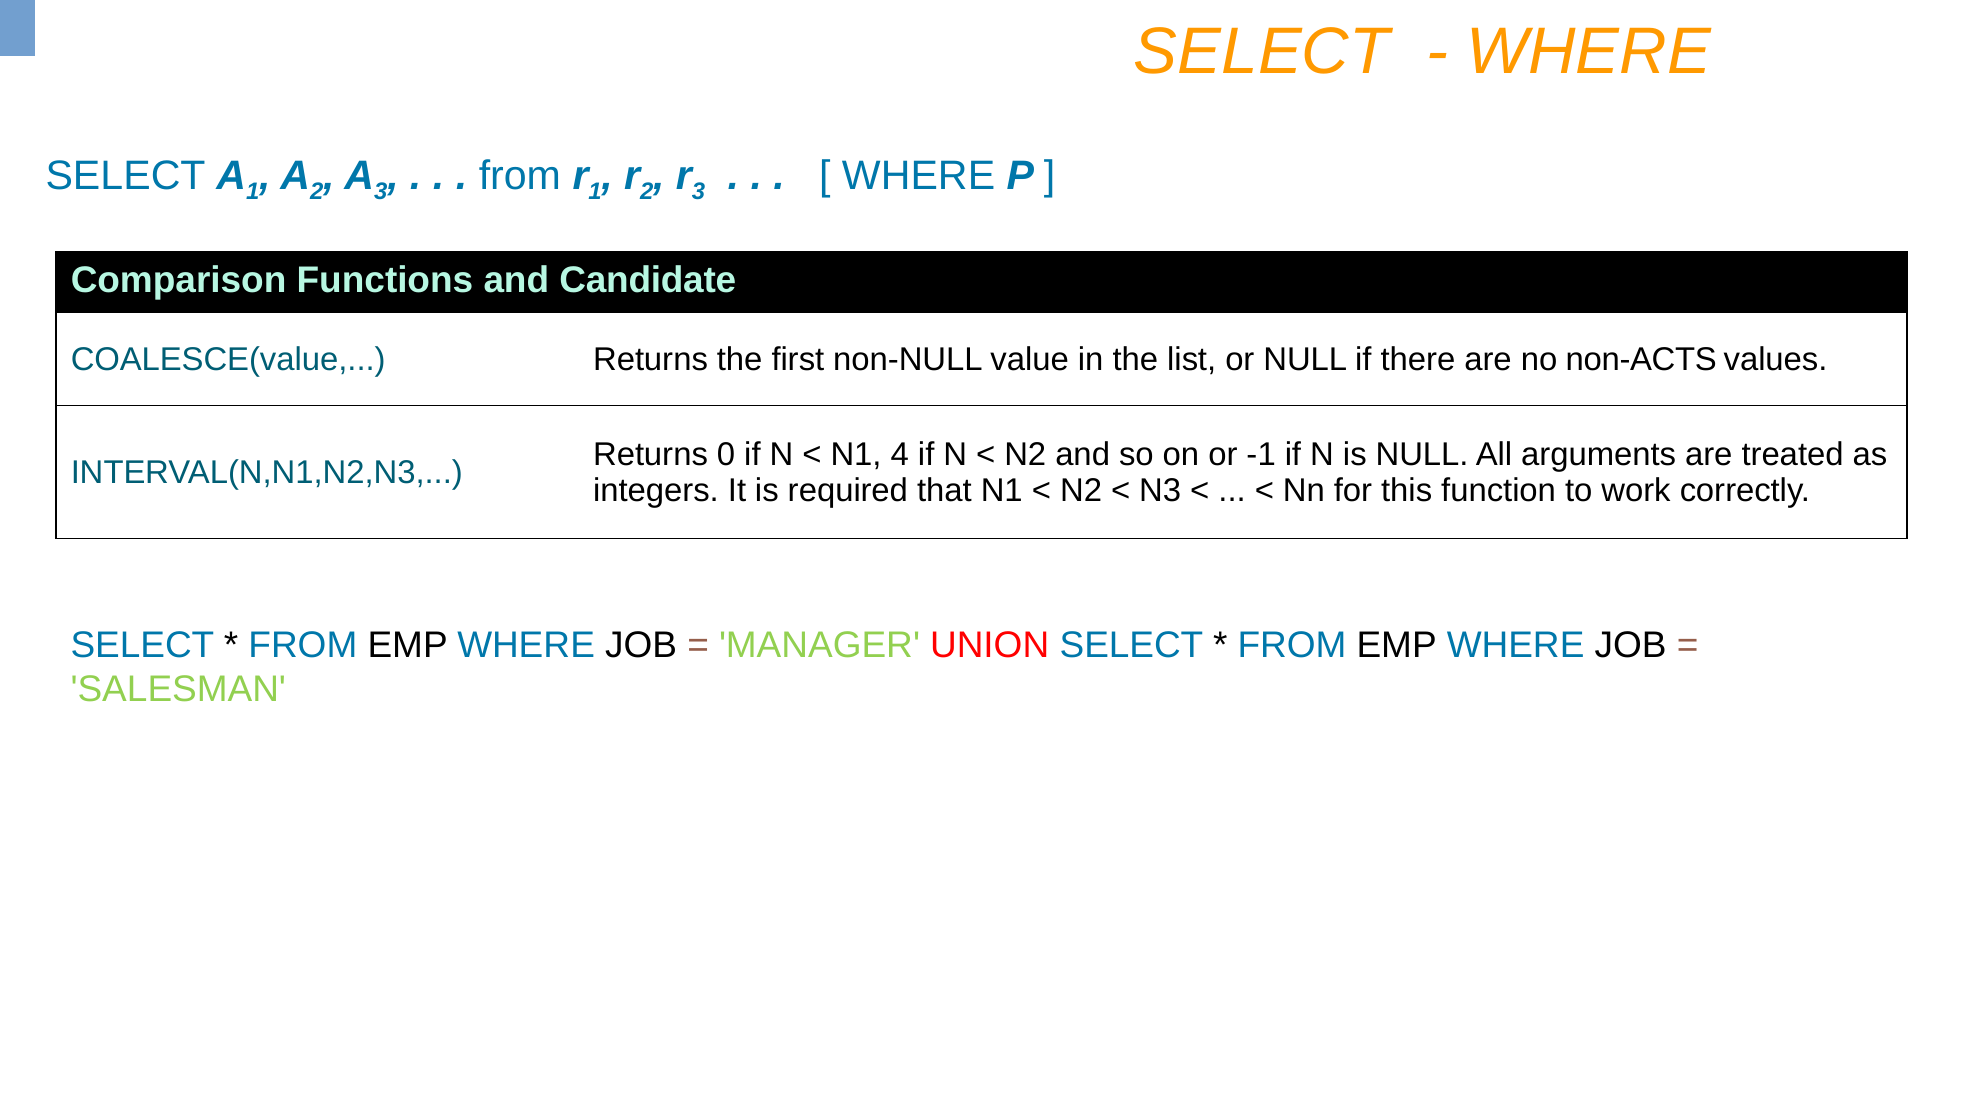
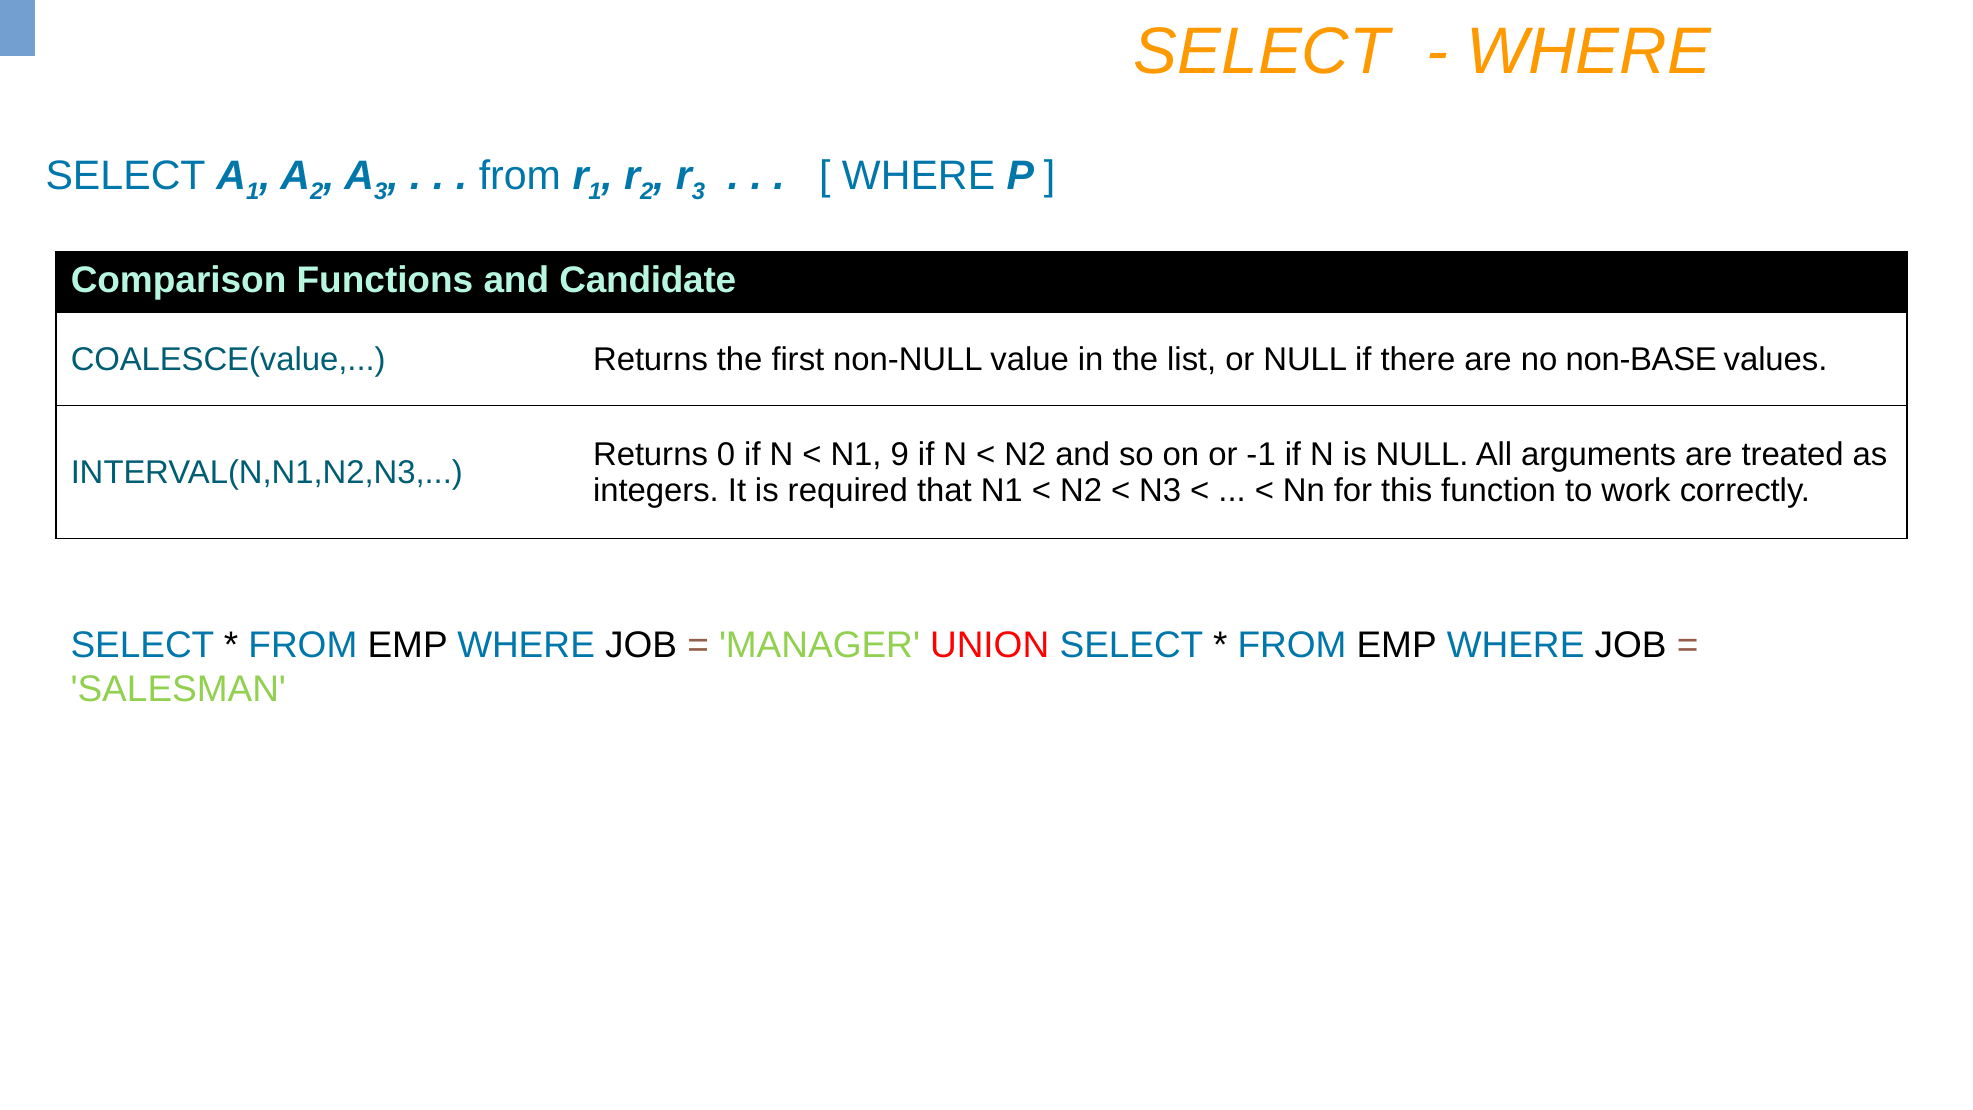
non-ACTS: non-ACTS -> non-BASE (1641, 359)
4: 4 -> 9 (900, 454)
